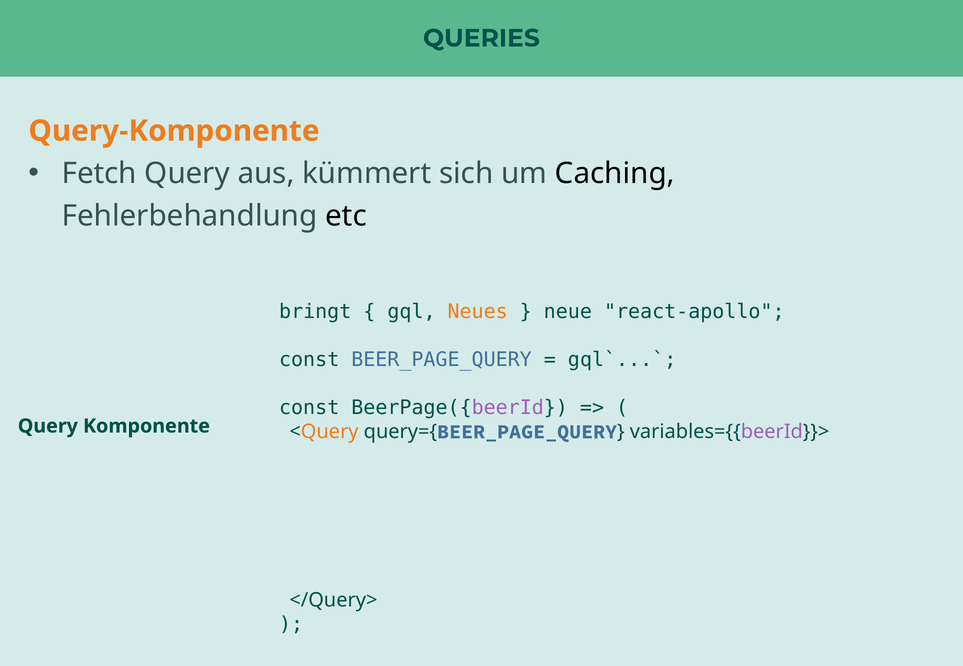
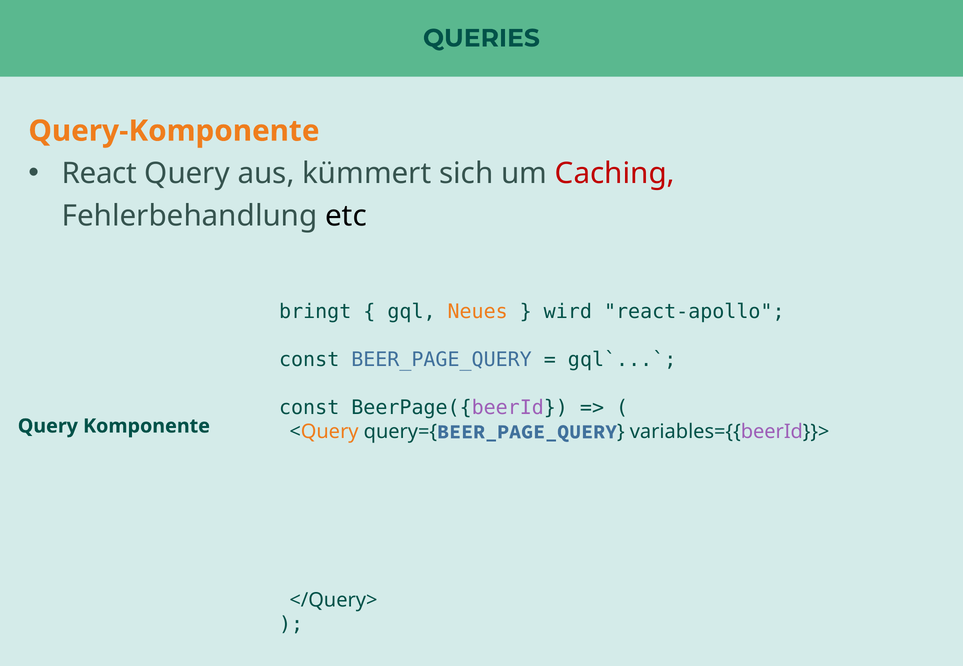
Fetch: Fetch -> React (99, 174)
Caching colour: black -> red (615, 174)
neue: neue -> wird (568, 312)
